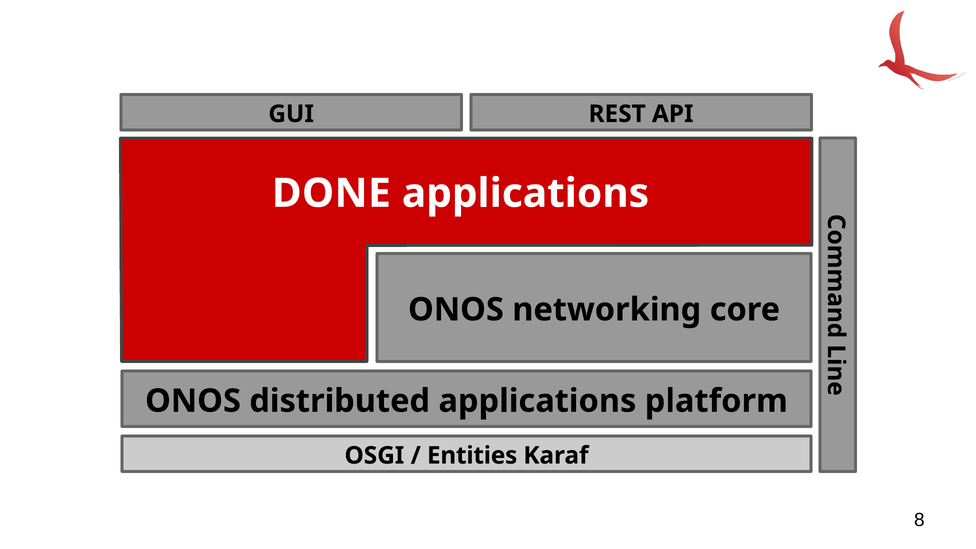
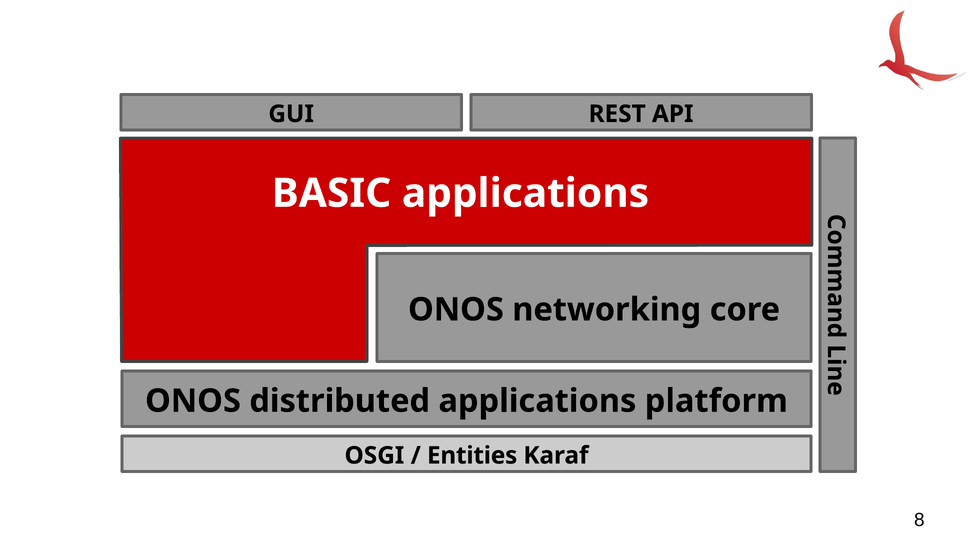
DONE: DONE -> BASIC (331, 193)
